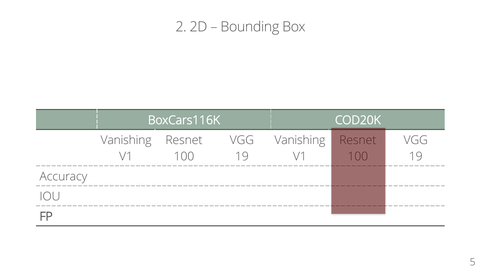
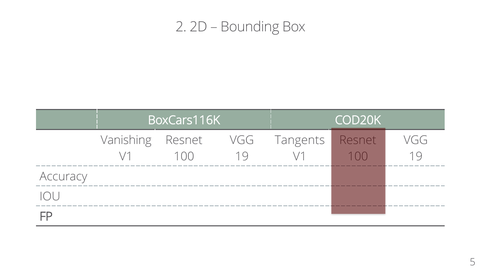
Vanishing: Vanishing -> Tangents (300, 140)
